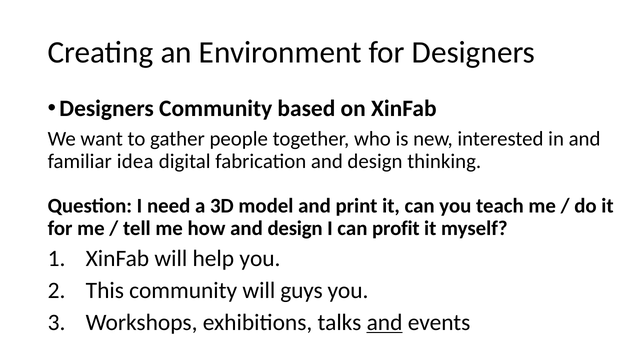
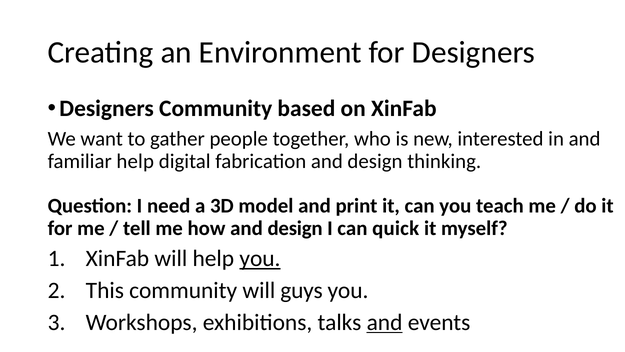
familiar idea: idea -> help (135, 161)
profit: profit -> quick (396, 228)
you underline: none -> present (260, 258)
